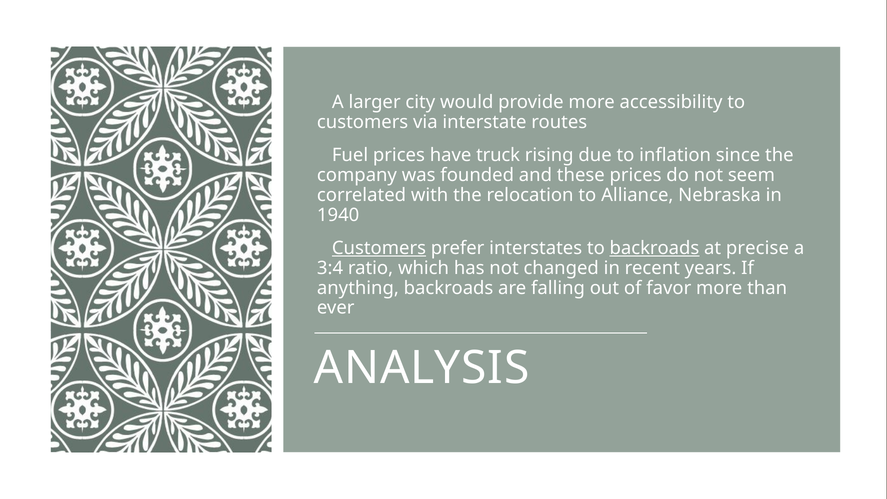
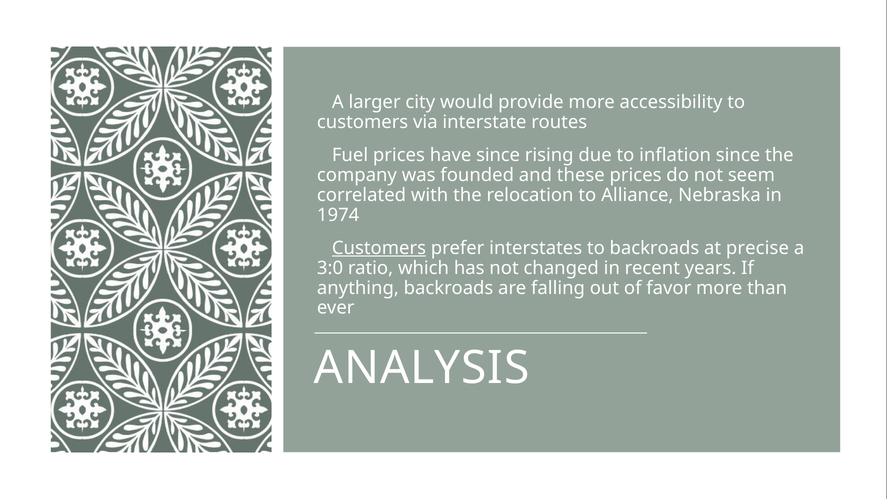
have truck: truck -> since (498, 155)
1940: 1940 -> 1974 (338, 215)
backroads underline: present -> none (654, 248)
3:4: 3:4 -> 3:0 (330, 268)
